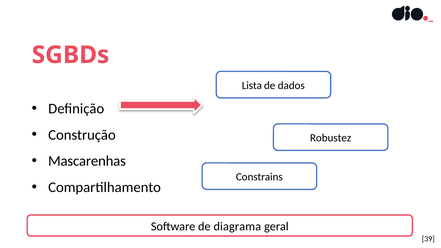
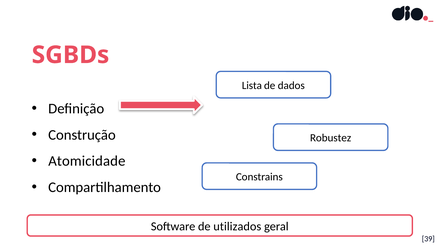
Mascarenhas: Mascarenhas -> Atomicidade (87, 161)
diagrama: diagrama -> utilizados (237, 226)
